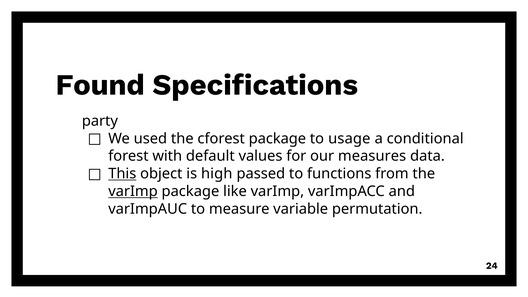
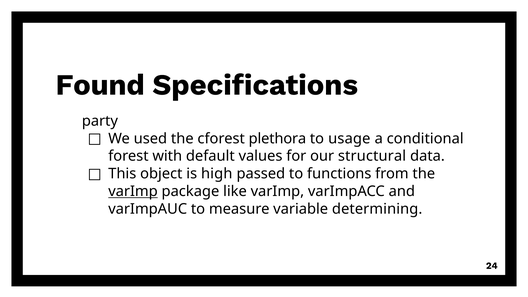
cforest package: package -> plethora (277, 139)
measures: measures -> structural (372, 156)
This underline: present -> none (122, 174)
permutation: permutation -> determining (377, 209)
